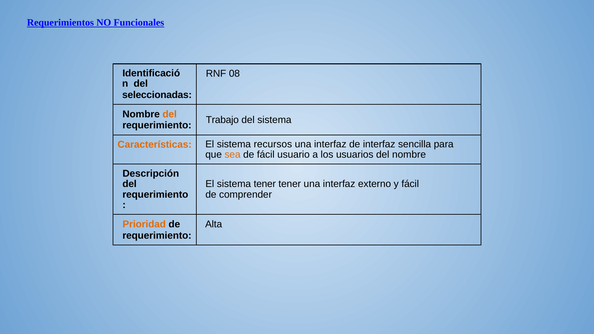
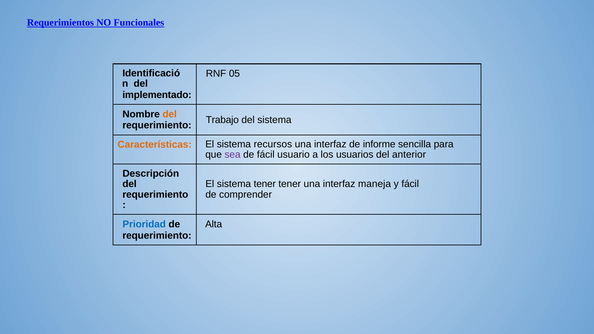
08: 08 -> 05 (234, 74)
seleccionadas: seleccionadas -> implementado (157, 95)
de interfaz: interfaz -> informe (379, 144)
sea colour: orange -> purple (233, 155)
del nombre: nombre -> anterior (409, 155)
externo: externo -> maneja (375, 184)
Prioridad colour: orange -> blue (144, 224)
